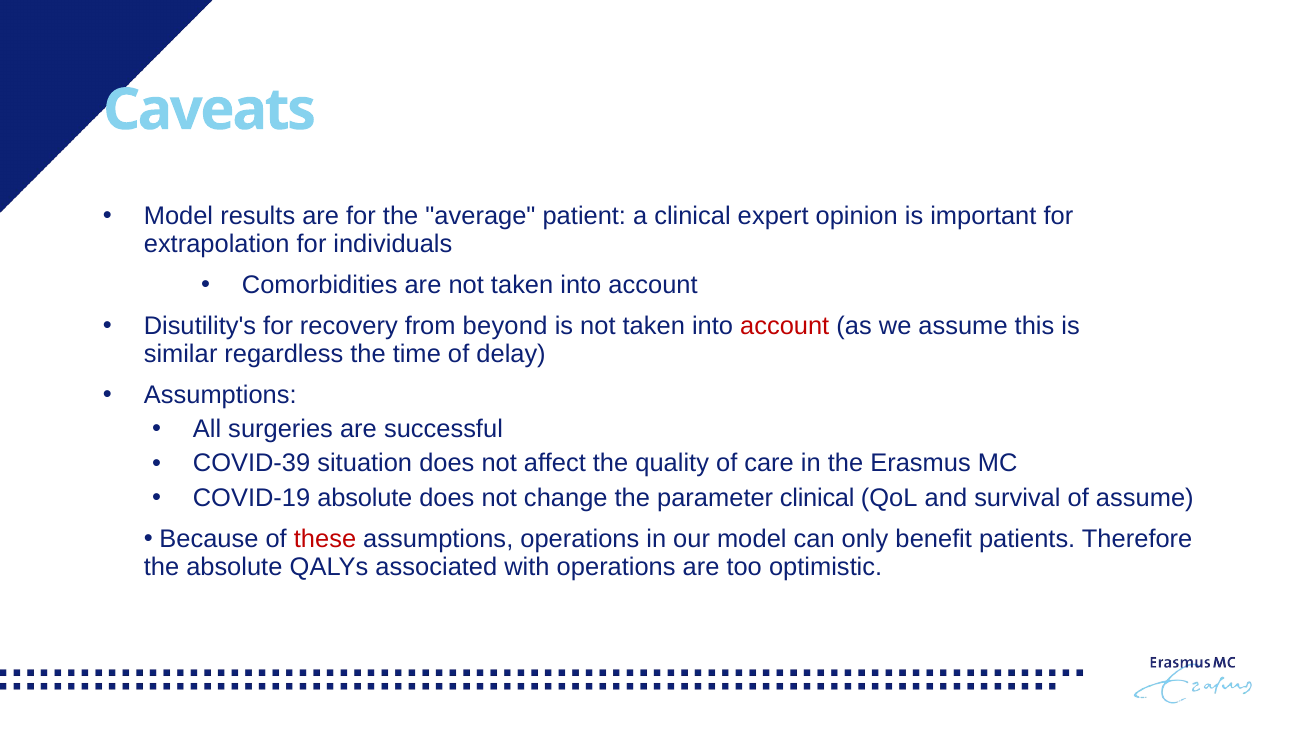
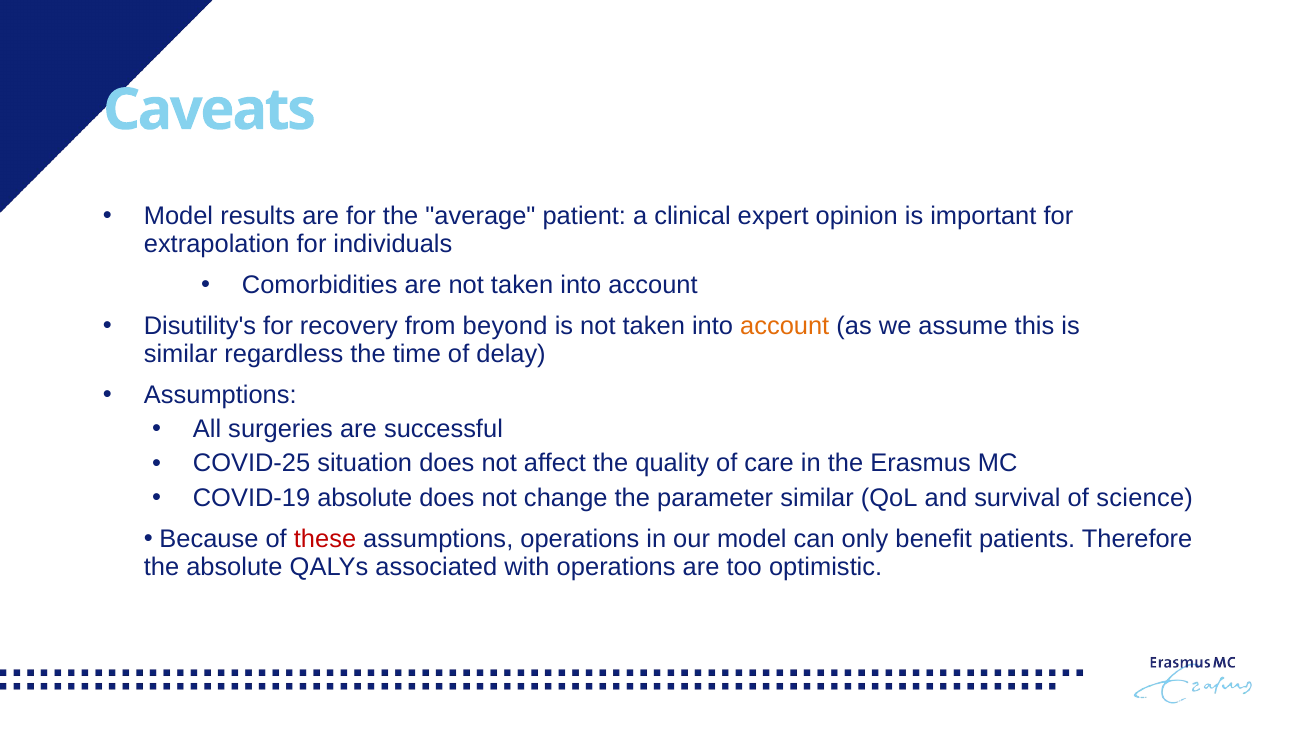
account colour: red -> orange (785, 326)
COVID-39: COVID-39 -> COVID-25 (252, 463)
parameter clinical: clinical -> similar (817, 498)
of assume: assume -> science (1145, 498)
